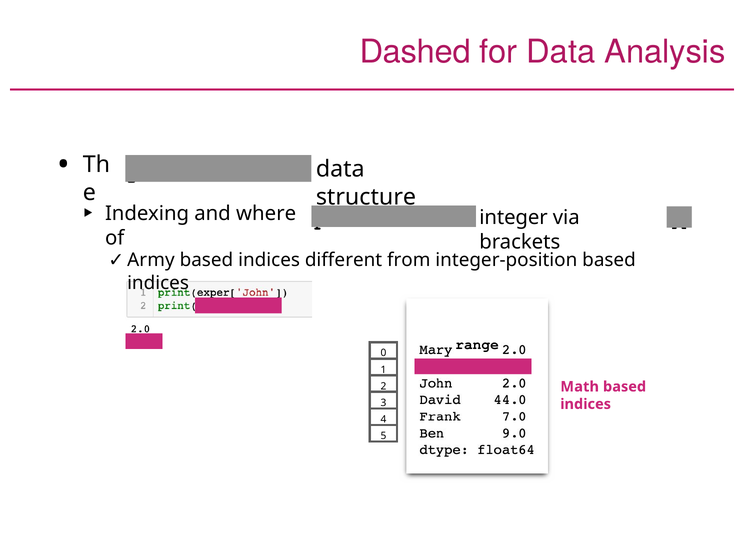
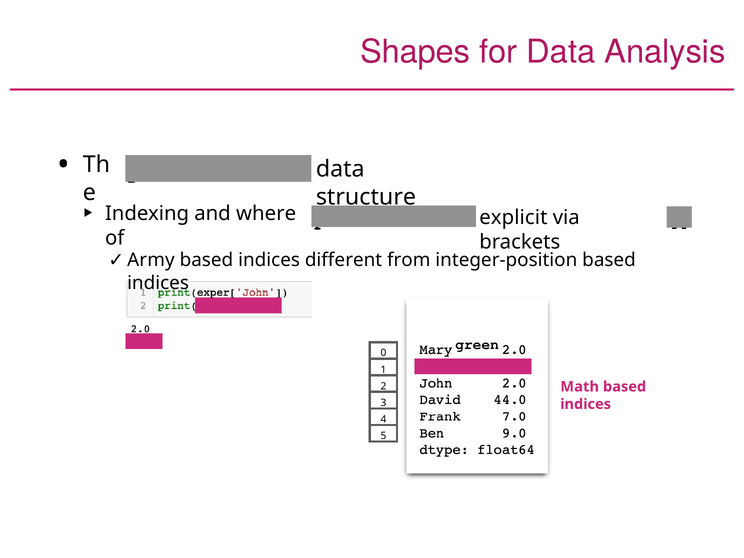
Dashed: Dashed -> Shapes (415, 52)
integer: integer -> explicit (513, 217)
range: range -> green (477, 344)
